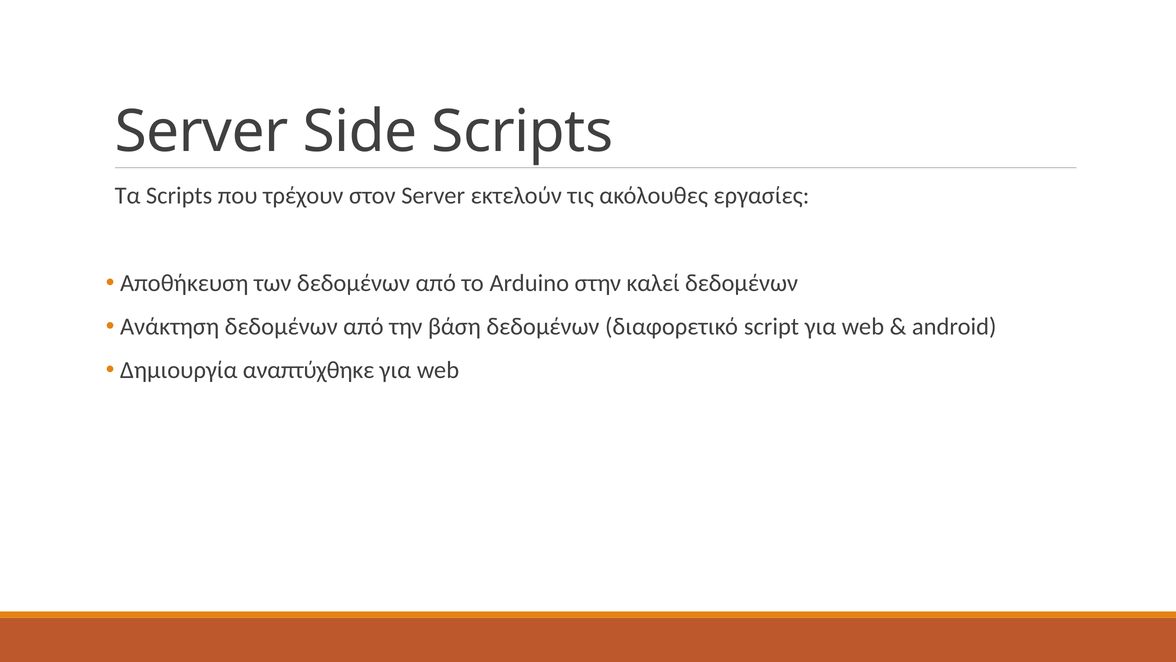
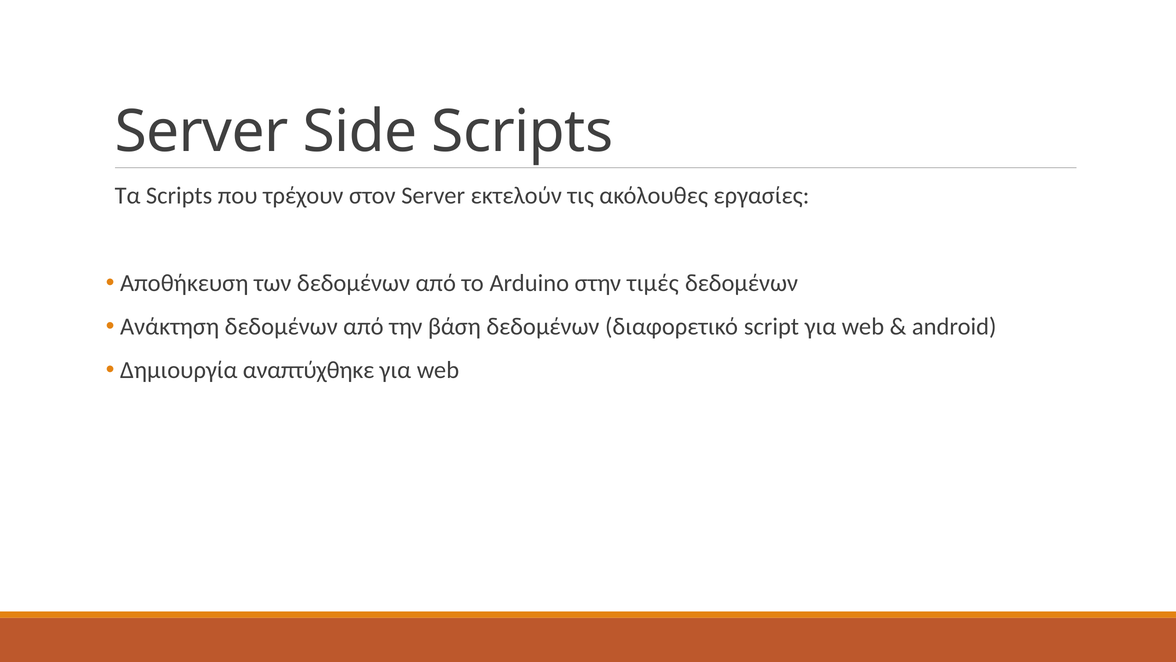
καλεί: καλεί -> τιμές (653, 283)
